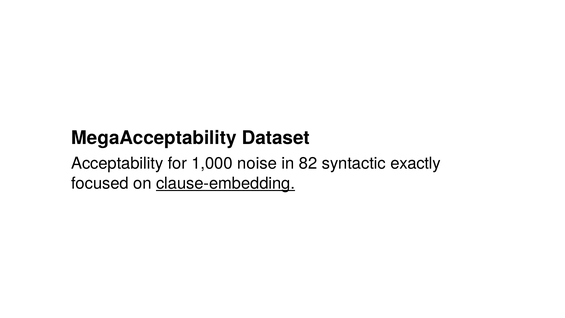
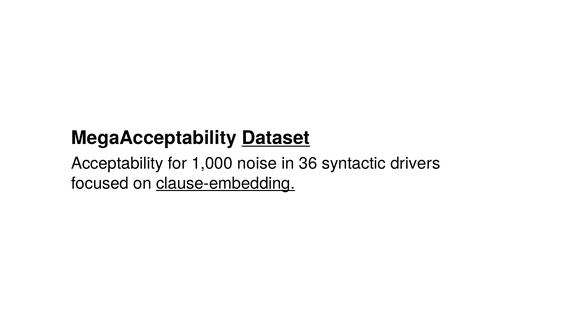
Dataset underline: none -> present (276, 138)
82: 82 -> 36 (308, 163)
exactly: exactly -> drivers (415, 163)
